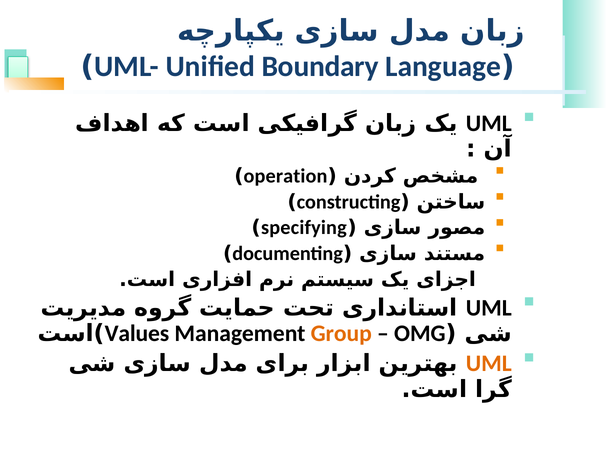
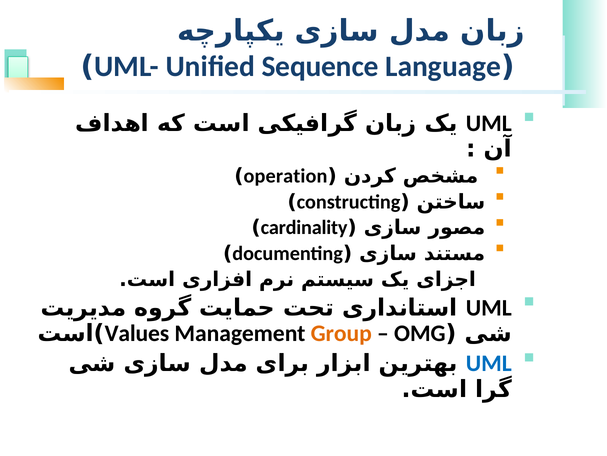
Boundary: Boundary -> Sequence (320, 66)
specifying: specifying -> cardinality (304, 227)
UML colour: orange -> blue (489, 363)
